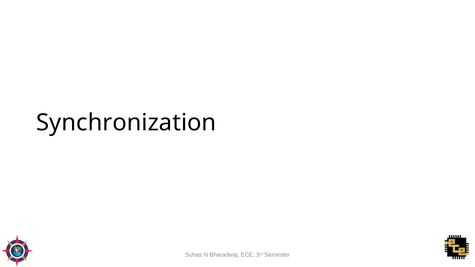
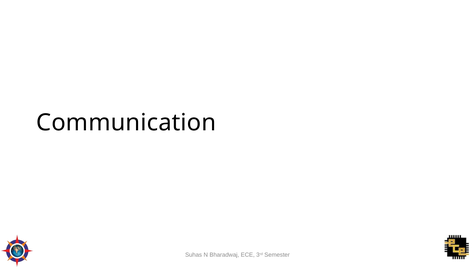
Synchronization: Synchronization -> Communication (126, 123)
